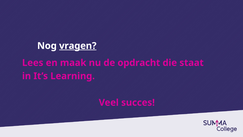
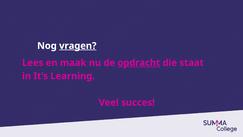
opdracht underline: none -> present (139, 63)
